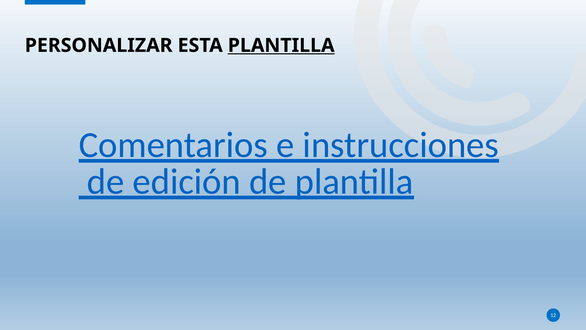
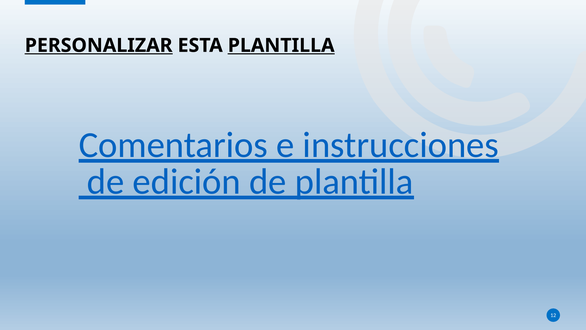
PERSONALIZAR underline: none -> present (99, 45)
